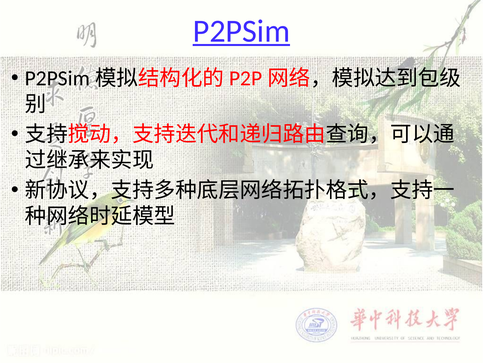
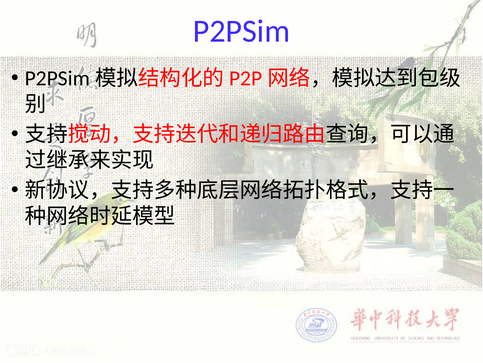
P2PSim underline: present -> none (241, 31)
